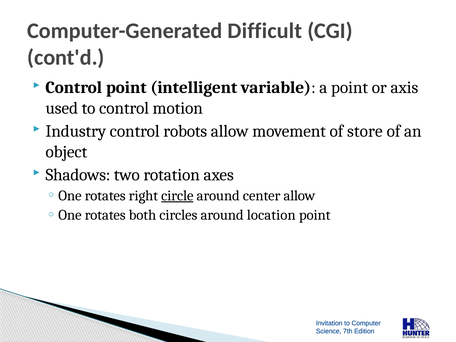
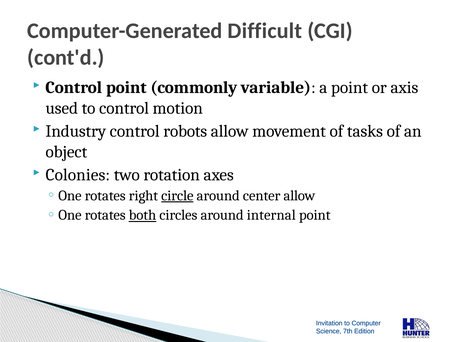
intelligent: intelligent -> commonly (194, 88)
store: store -> tasks (365, 131)
Shadows: Shadows -> Colonies (78, 175)
both underline: none -> present (142, 215)
location: location -> internal (271, 215)
